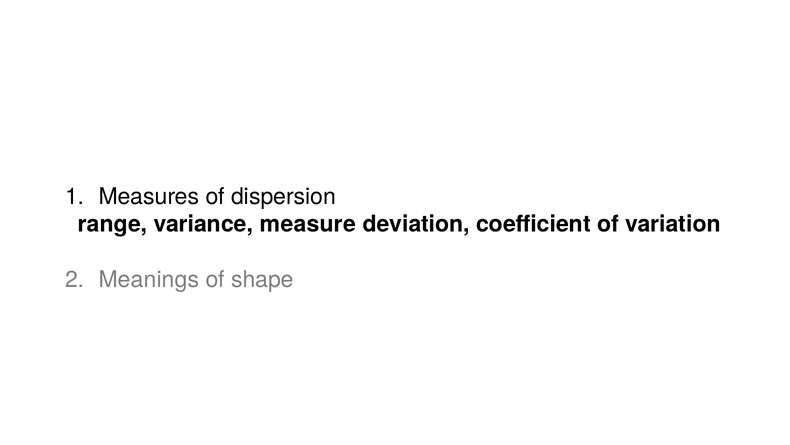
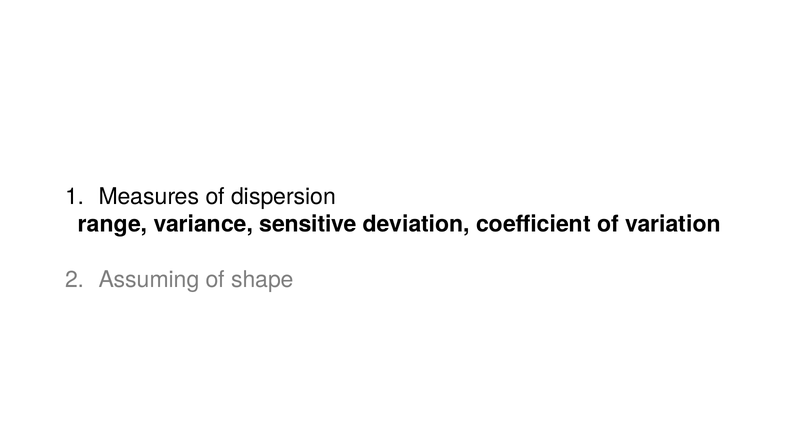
measure: measure -> sensitive (308, 224)
Meanings: Meanings -> Assuming (149, 279)
